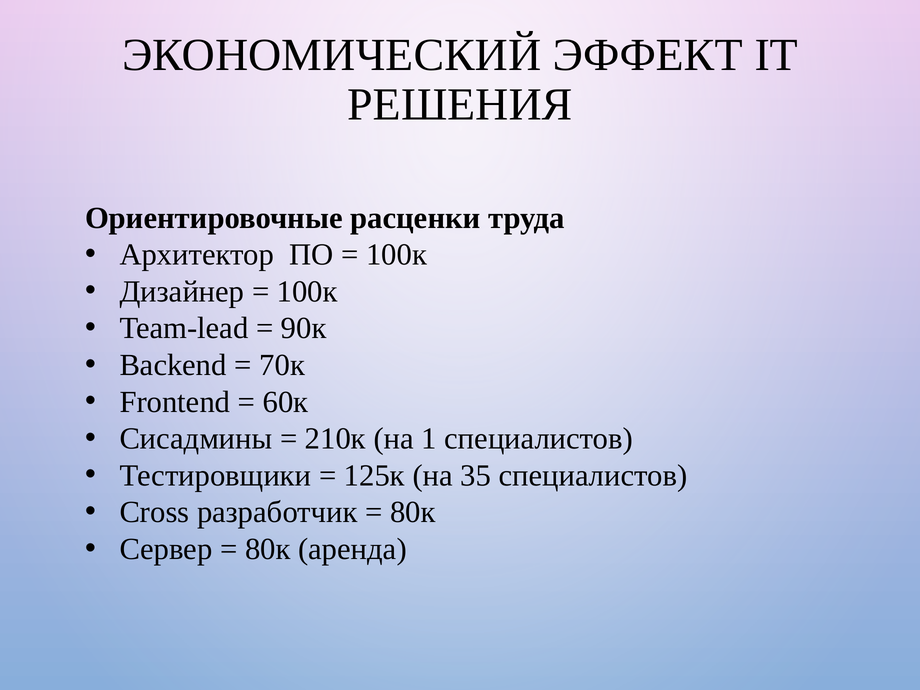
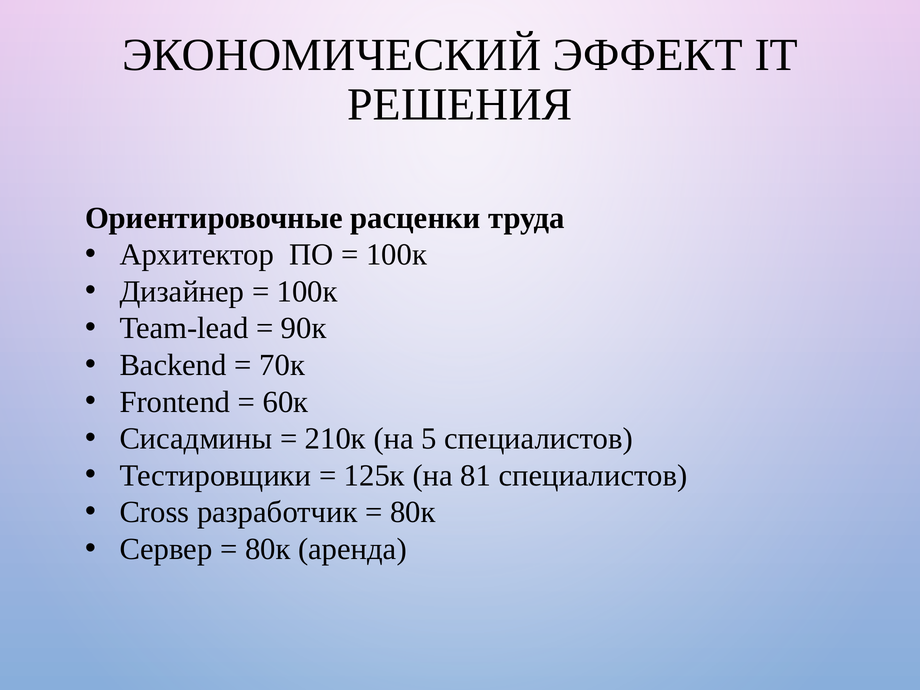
1: 1 -> 5 (429, 439)
35: 35 -> 81 (476, 476)
